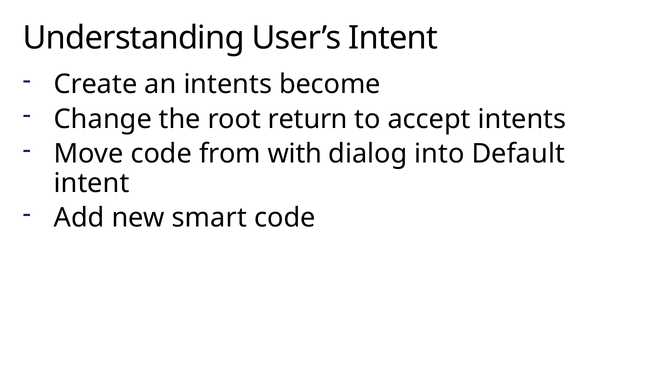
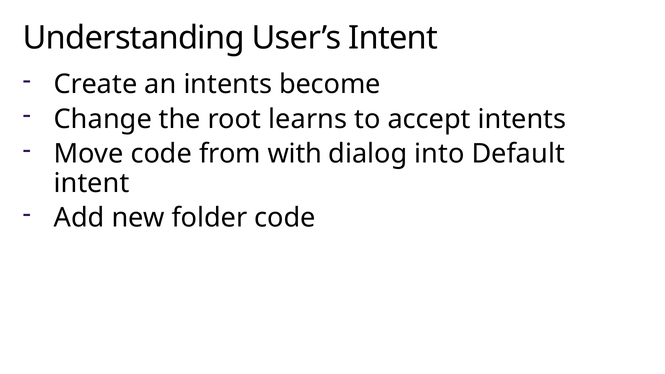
return: return -> learns (308, 119)
smart: smart -> folder (209, 218)
